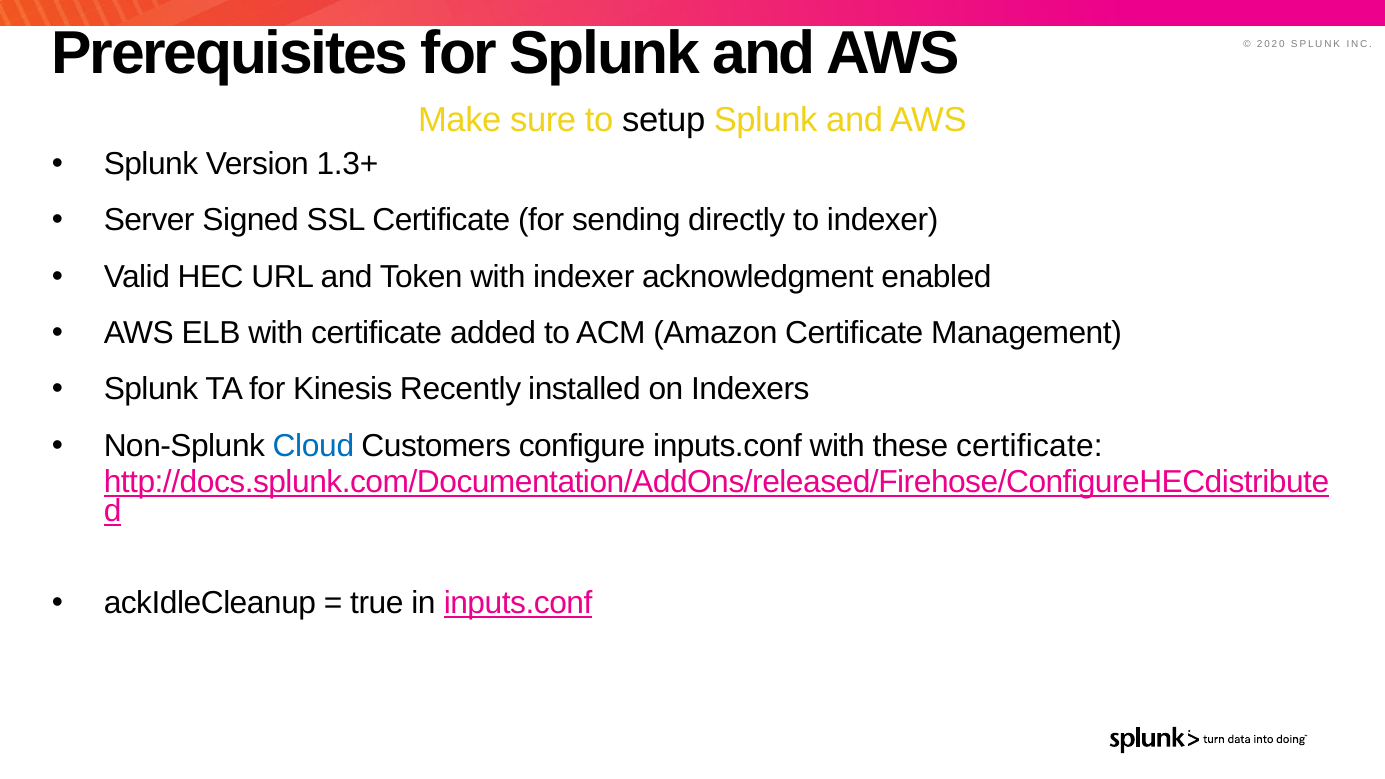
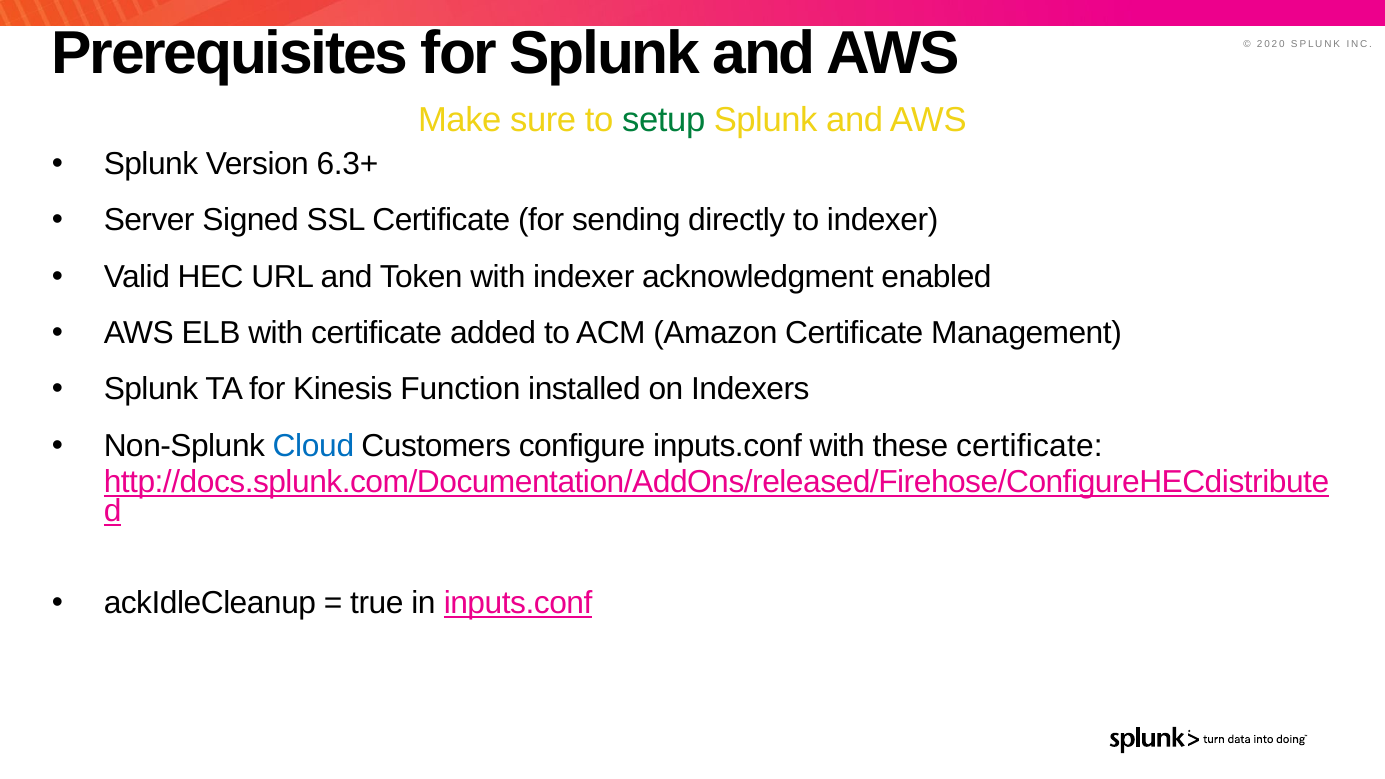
setup colour: black -> green (664, 120)
1.3+: 1.3+ -> 6.3+ (347, 164)
Recently: Recently -> Function (460, 389)
